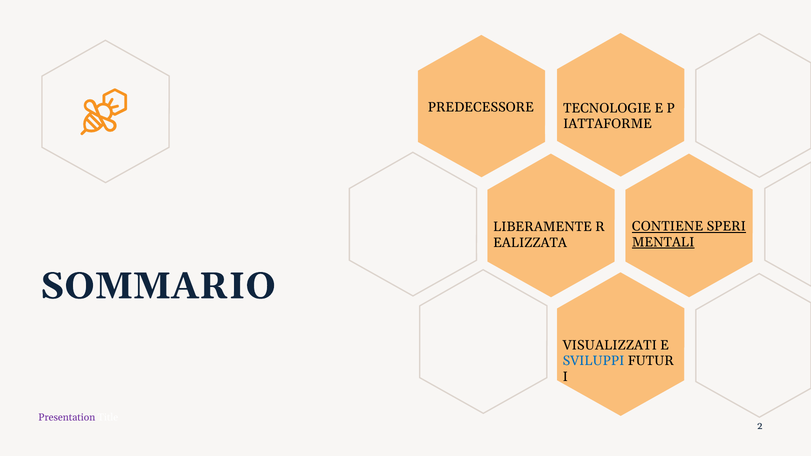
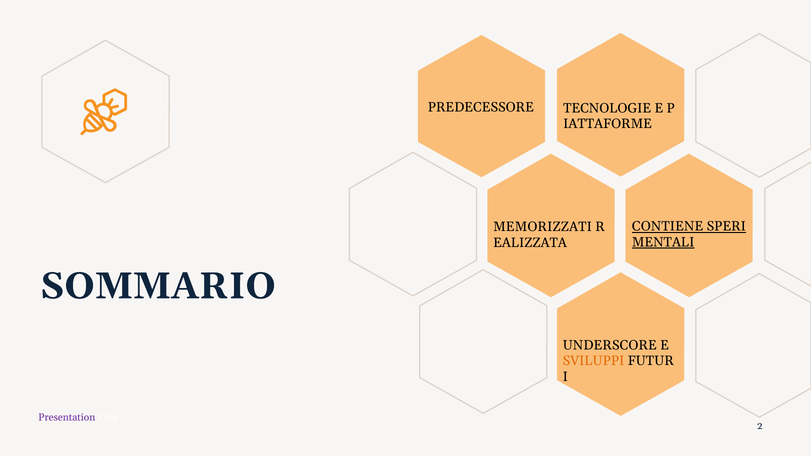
LIBERAMENTE: LIBERAMENTE -> MEMORIZZATI (543, 227)
VISUALIZZATI: VISUALIZZATI -> UNDERSCORE (610, 345)
SVILUPPI colour: blue -> orange (594, 361)
